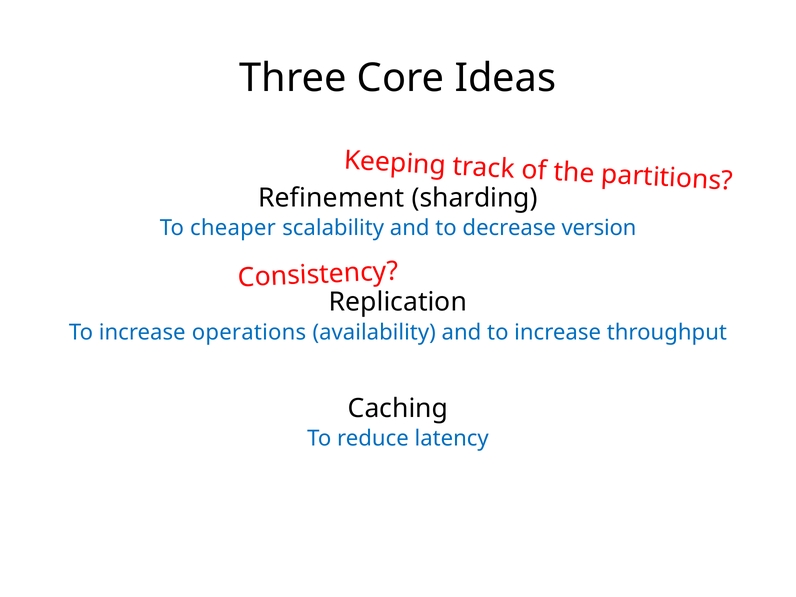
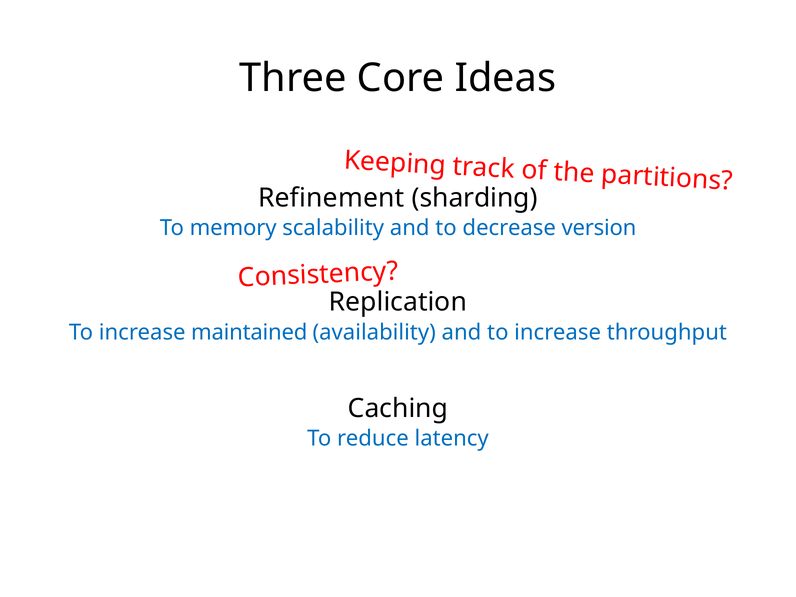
cheaper: cheaper -> memory (233, 228)
operations: operations -> maintained (249, 332)
